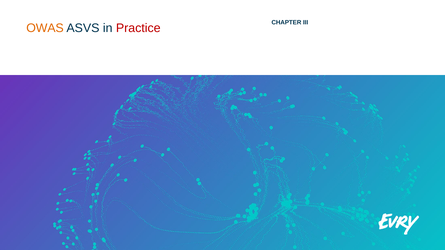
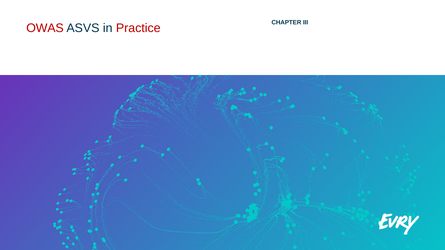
OWAS colour: orange -> red (45, 28)
